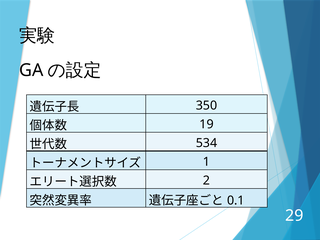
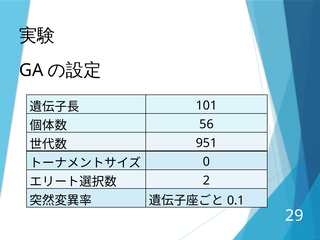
350: 350 -> 101 (207, 106)
19: 19 -> 56 (207, 124)
534: 534 -> 951 (207, 143)
1: 1 -> 0 (206, 162)
